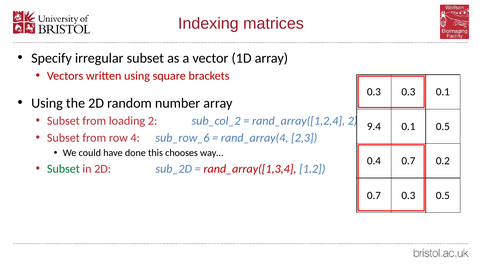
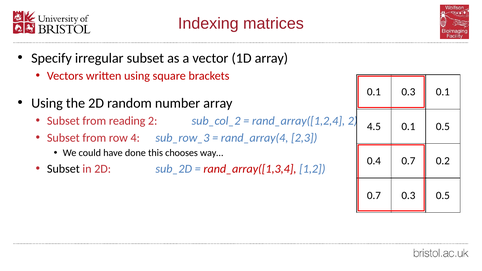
0.3: 0.3 -> 0.1 (374, 92)
loading: loading -> reading (127, 121)
9.4: 9.4 -> 4.5 (374, 127)
sub_row_6: sub_row_6 -> sub_row_3 (182, 138)
Subset colour: green -> black (63, 169)
